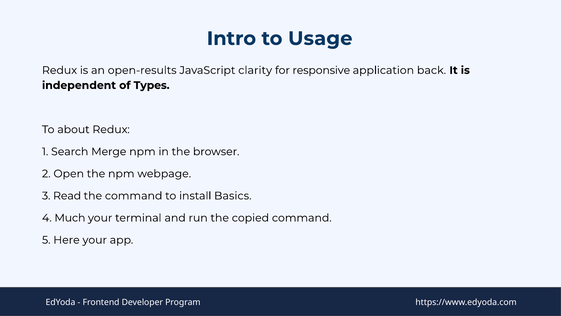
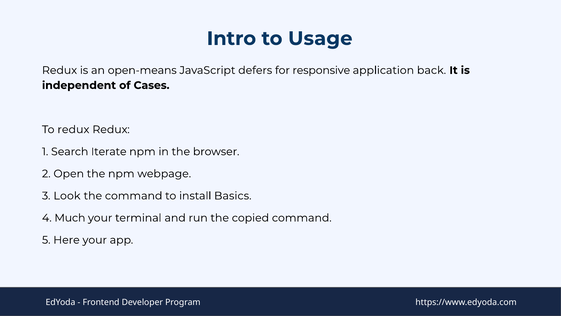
open-results: open-results -> open-means (142, 70)
clarity: clarity -> defers (255, 70)
Types: Types -> Cases (152, 85)
To about: about -> redux (73, 129)
Merge: Merge -> Iterate (109, 151)
Read: Read -> Look (67, 196)
